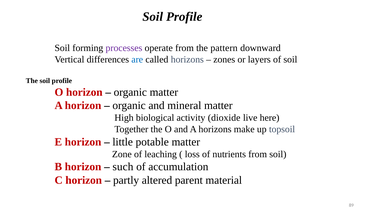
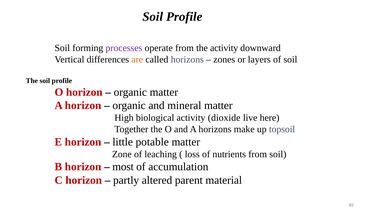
the pattern: pattern -> activity (224, 48)
are colour: blue -> orange (137, 60)
such: such -> most (123, 167)
